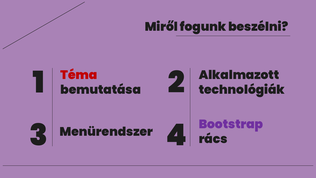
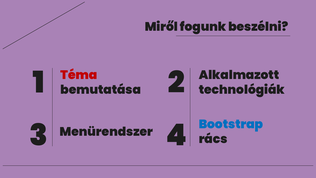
Bootstrap colour: purple -> blue (231, 124)
